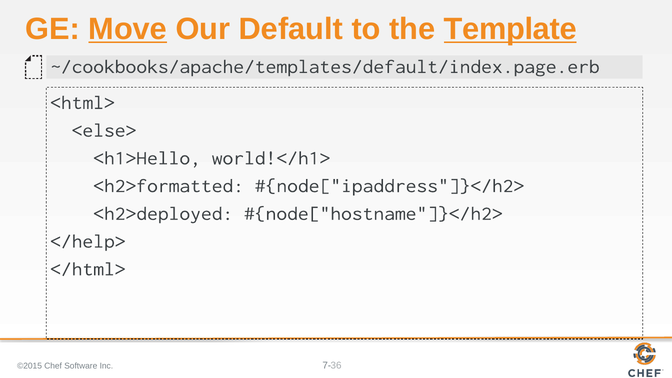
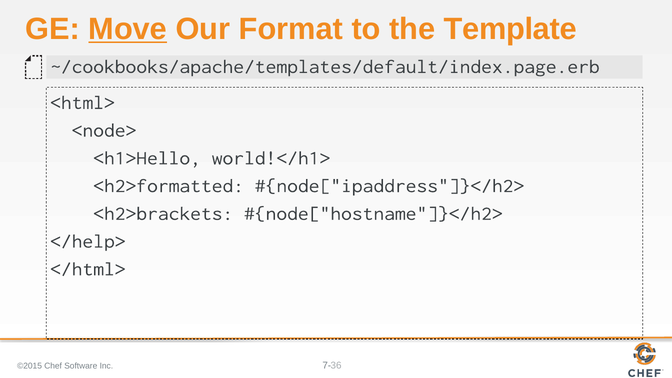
Default: Default -> Format (291, 29)
Template underline: present -> none (510, 29)
<else>: <else> -> <node> (104, 130)
<h2>deployed: <h2>deployed -> <h2>brackets (163, 213)
